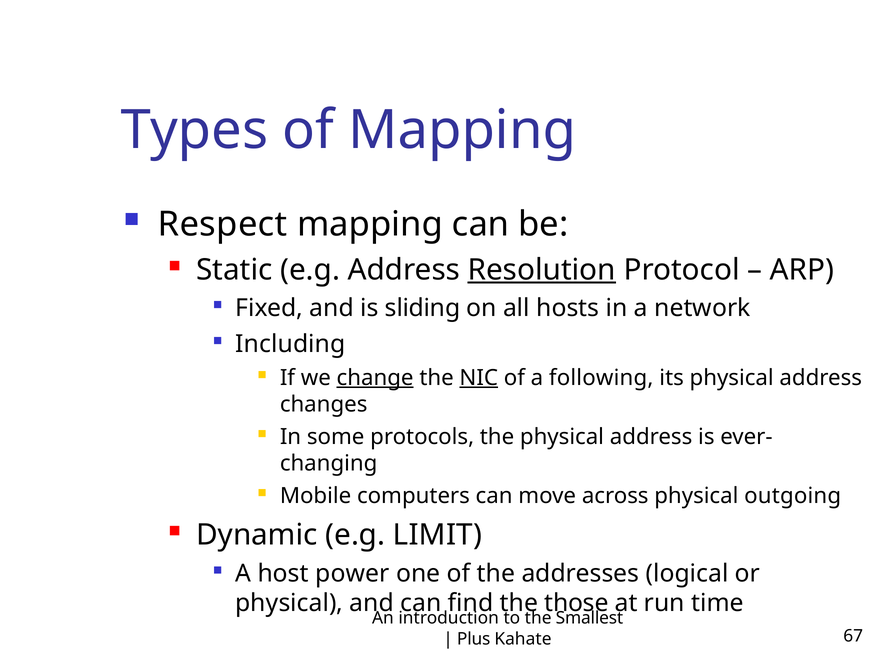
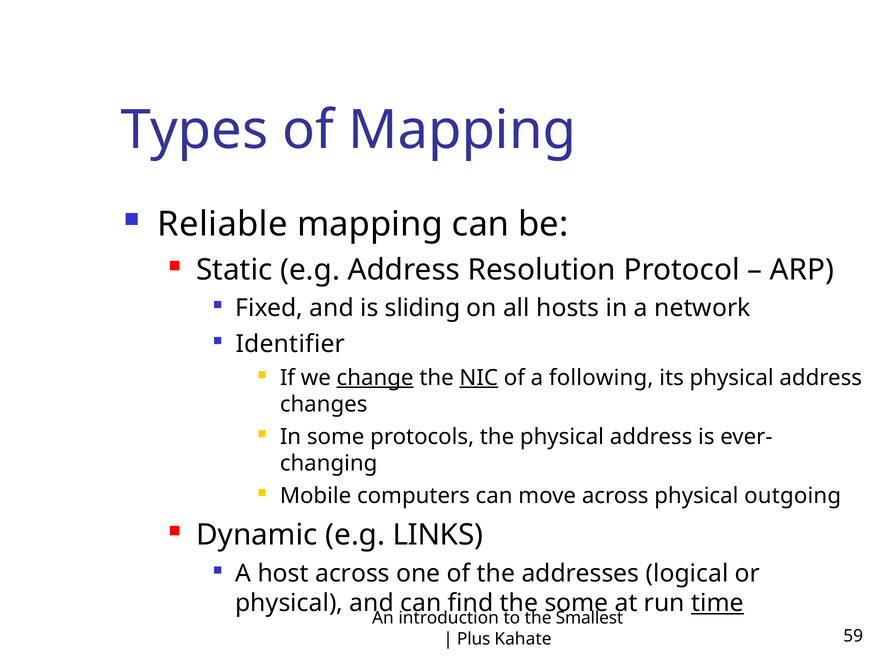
Respect: Respect -> Reliable (223, 224)
Resolution underline: present -> none (542, 270)
Including: Including -> Identifier (290, 344)
LIMIT: LIMIT -> LINKS (438, 535)
host power: power -> across (352, 574)
those: those -> some (576, 603)
time underline: none -> present (717, 603)
67: 67 -> 59 (853, 636)
